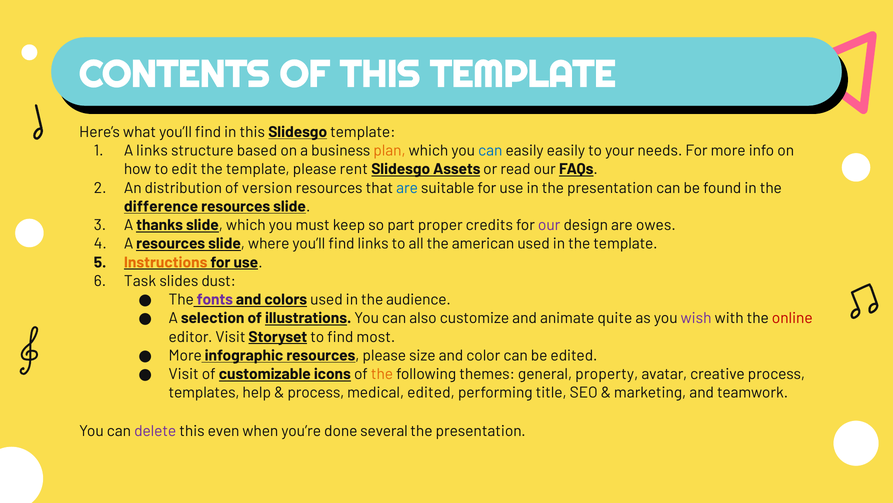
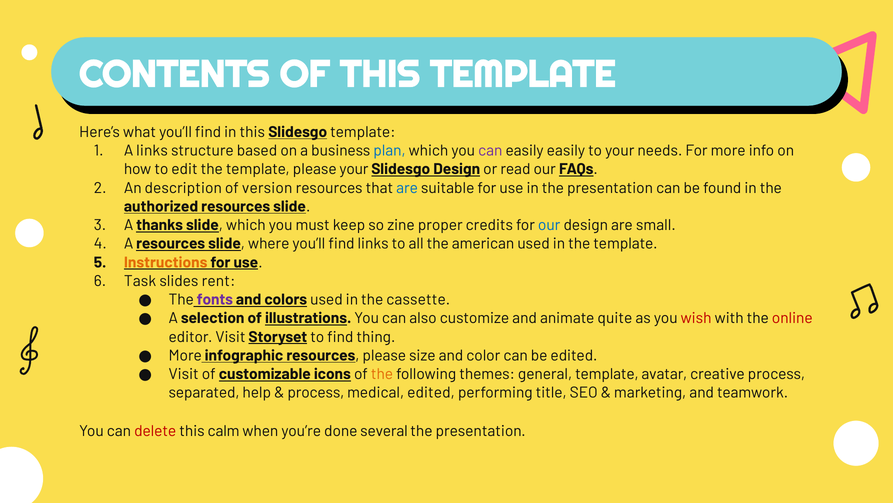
plan colour: orange -> blue (389, 150)
can colour: blue -> purple (490, 150)
please rent: rent -> your (354, 169)
Slidesgo Assets: Assets -> Design (457, 169)
distribution: distribution -> description (183, 188)
difference: difference -> authorized (161, 206)
part: part -> zine (401, 225)
our colour: purple -> blue (549, 225)
owes: owes -> small (656, 225)
dust: dust -> rent (219, 281)
audience: audience -> cassette (418, 299)
wish colour: purple -> red (696, 318)
most: most -> thing (376, 336)
general property: property -> template (607, 374)
templates: templates -> separated (204, 392)
delete colour: purple -> red (155, 431)
even: even -> calm (224, 431)
